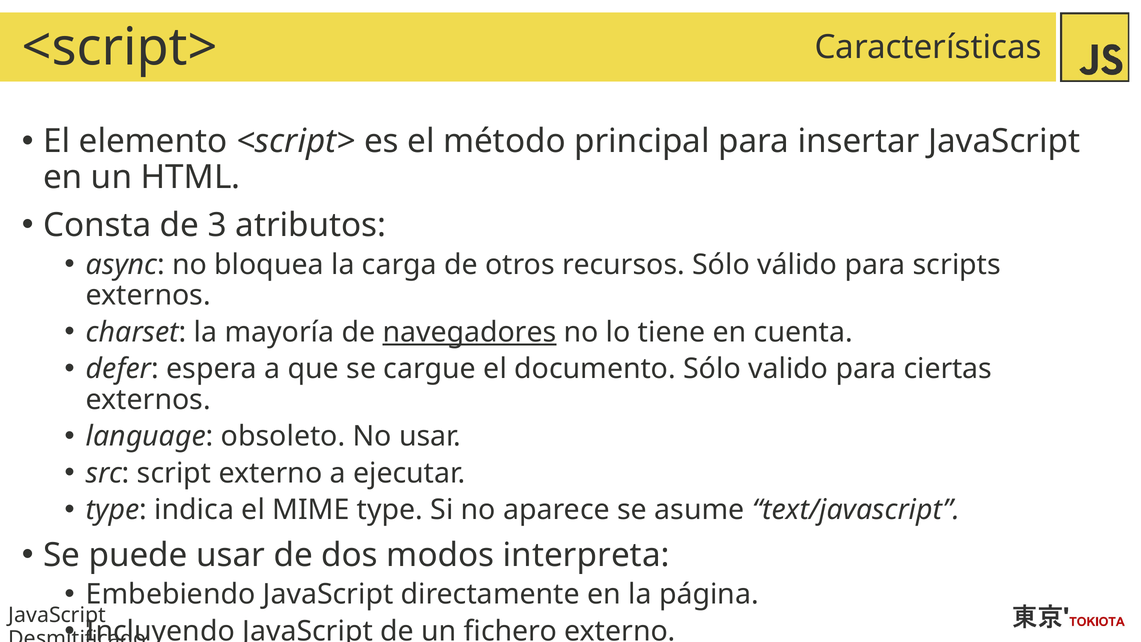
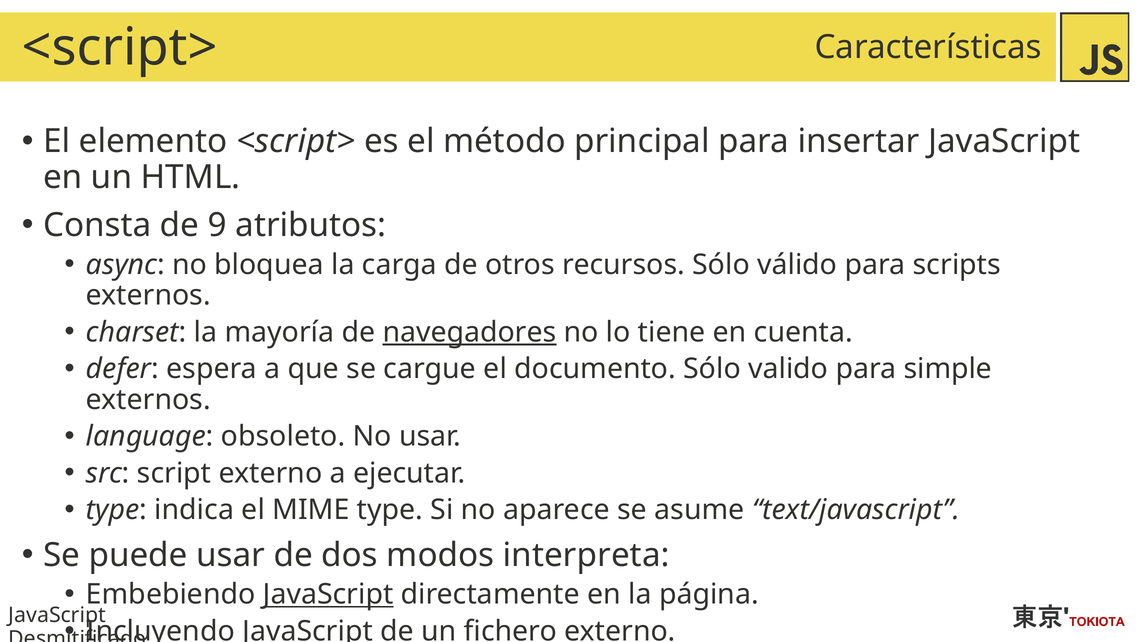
3: 3 -> 9 (217, 225)
ciertas: ciertas -> simple (948, 369)
JavaScript underline: none -> present (328, 594)
